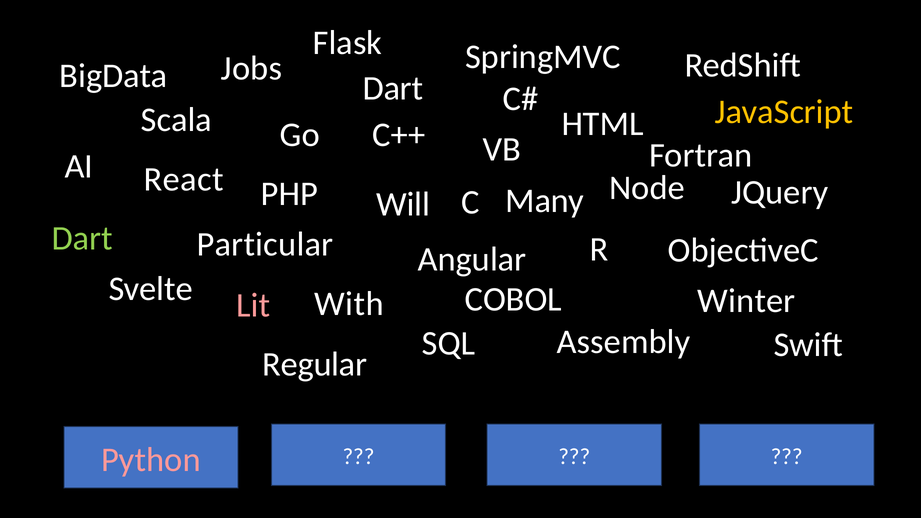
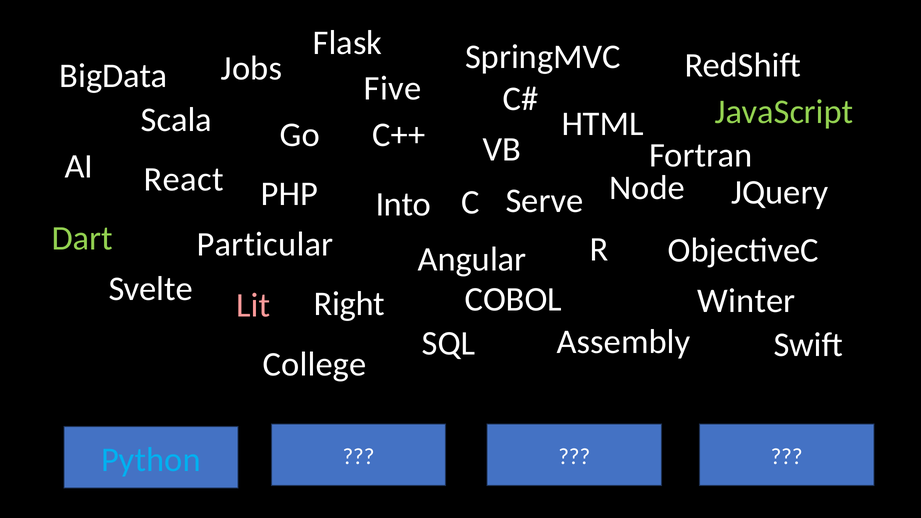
Dart: Dart -> Five (393, 88)
JavaScript colour: yellow -> light green (784, 112)
Many: Many -> Serve (545, 201)
Will: Will -> Into (403, 204)
With: With -> Right (349, 304)
Regular: Regular -> College (315, 365)
Python colour: pink -> light blue (151, 460)
